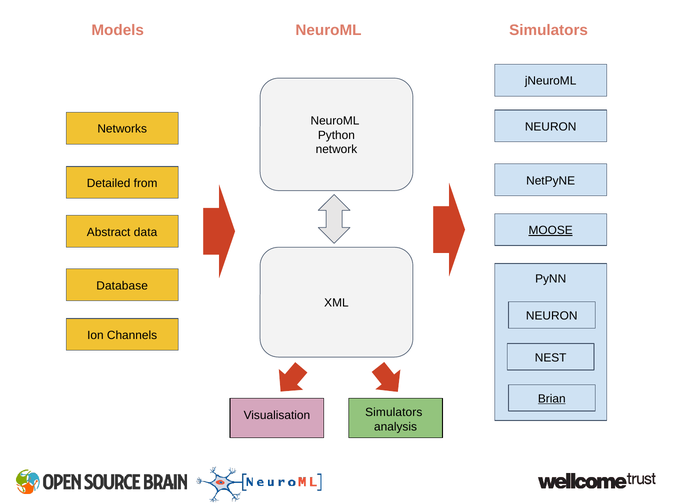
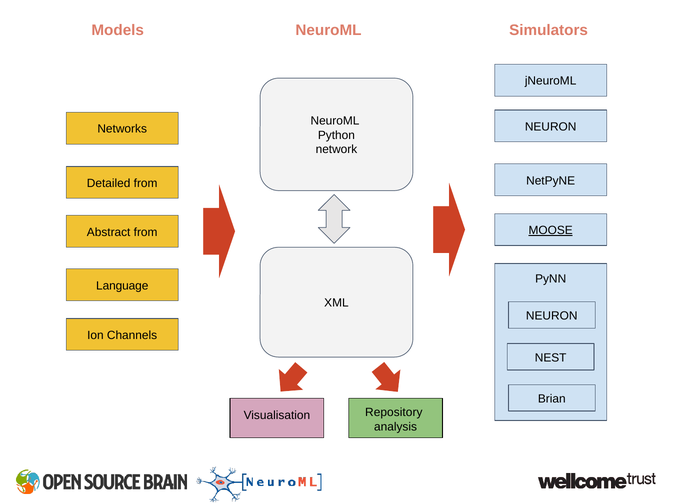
Abstract data: data -> from (146, 232)
Database: Database -> Language (122, 286)
Brian underline: present -> none (552, 399)
Visualisation Simulators: Simulators -> Repository (394, 413)
